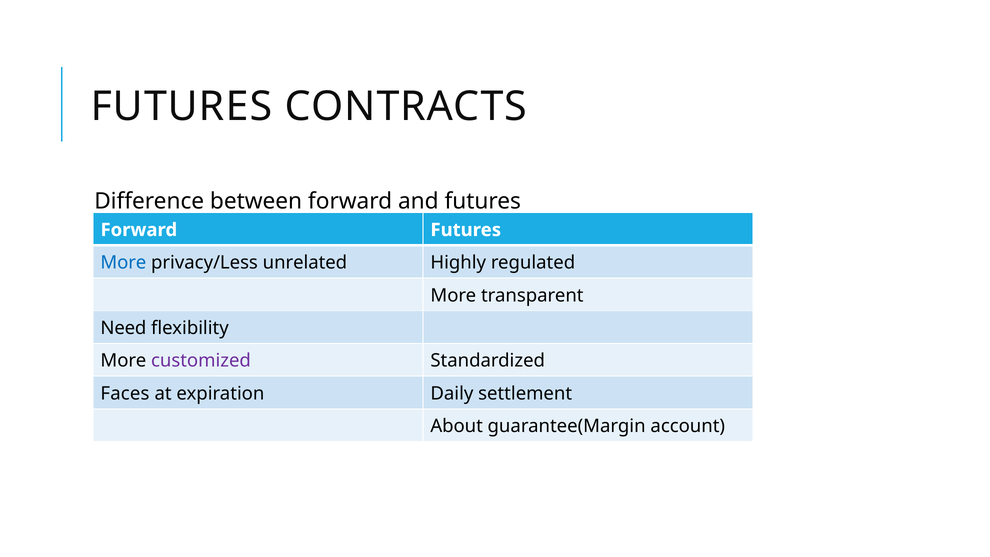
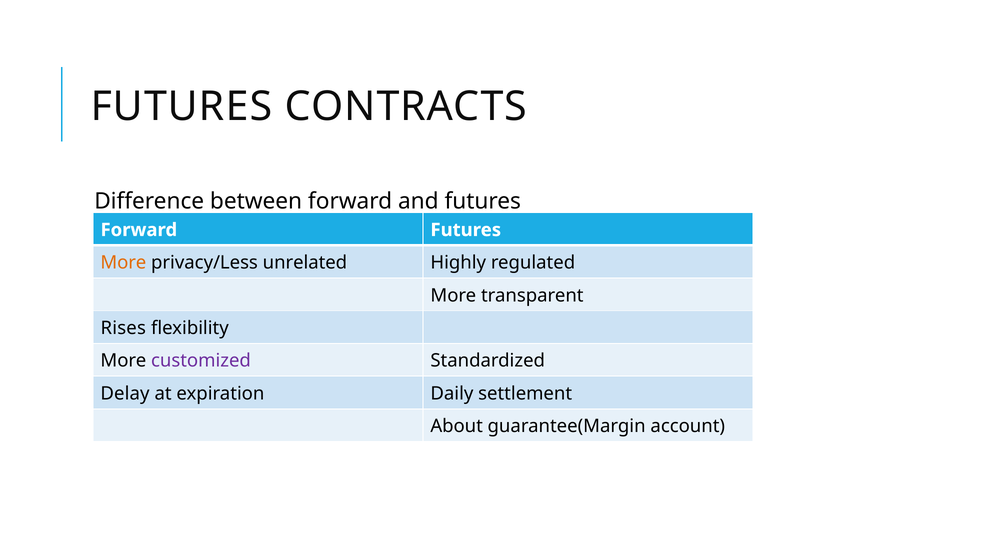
More colour: blue -> orange (123, 263)
Need: Need -> Rises (123, 328)
Faces: Faces -> Delay (125, 393)
